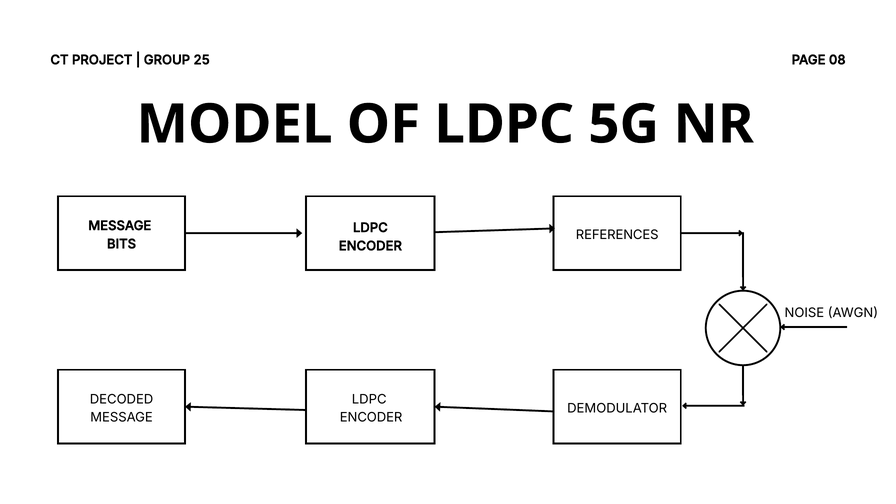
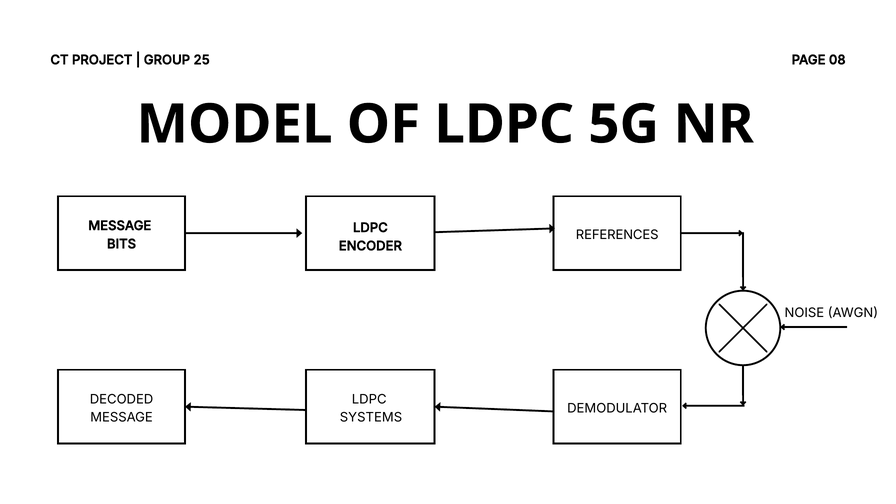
ENCODER: ENCODER -> SYSTEMS (371, 418)
